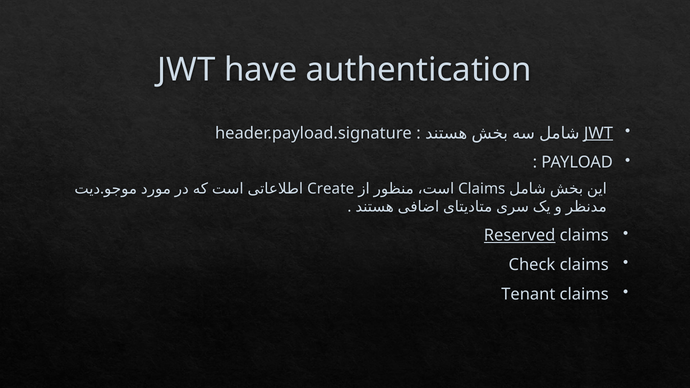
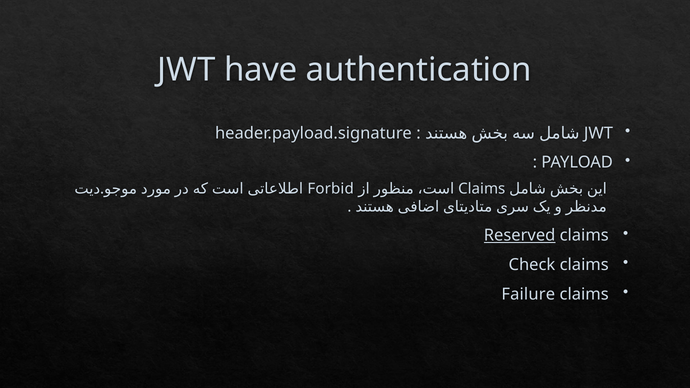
JWT underline: present -> none (599, 133)
Create: Create -> Forbid (331, 189)
Tenant: Tenant -> Failure (528, 294)
